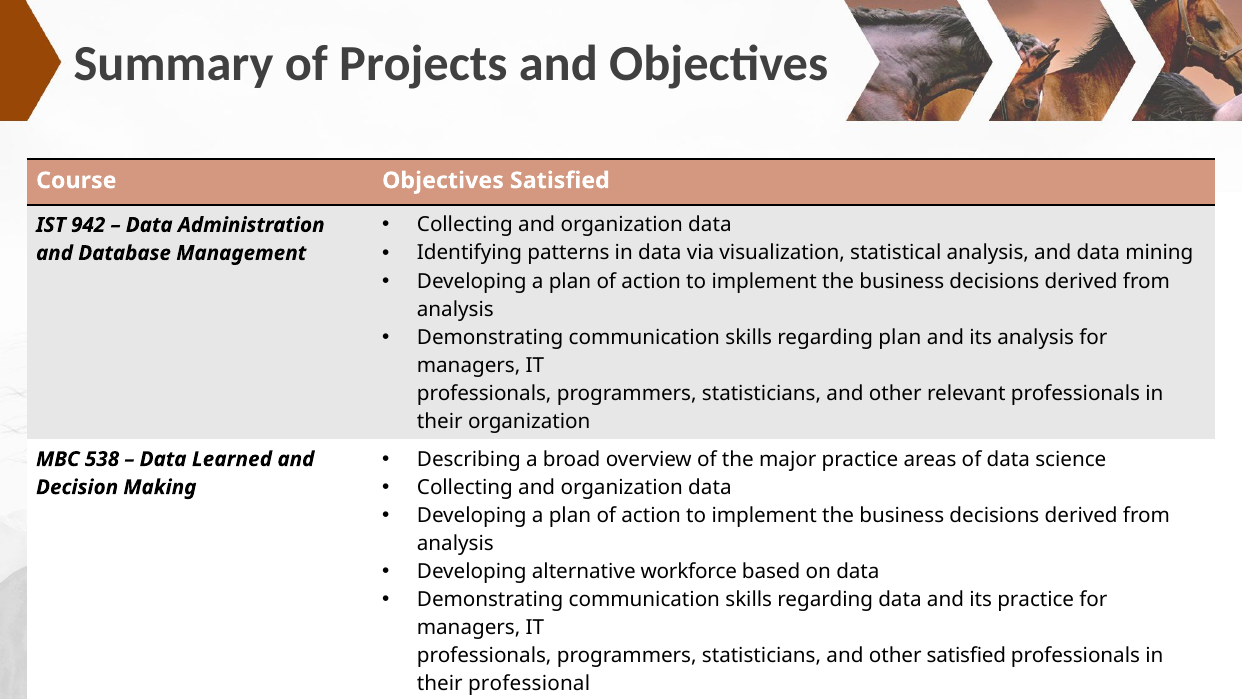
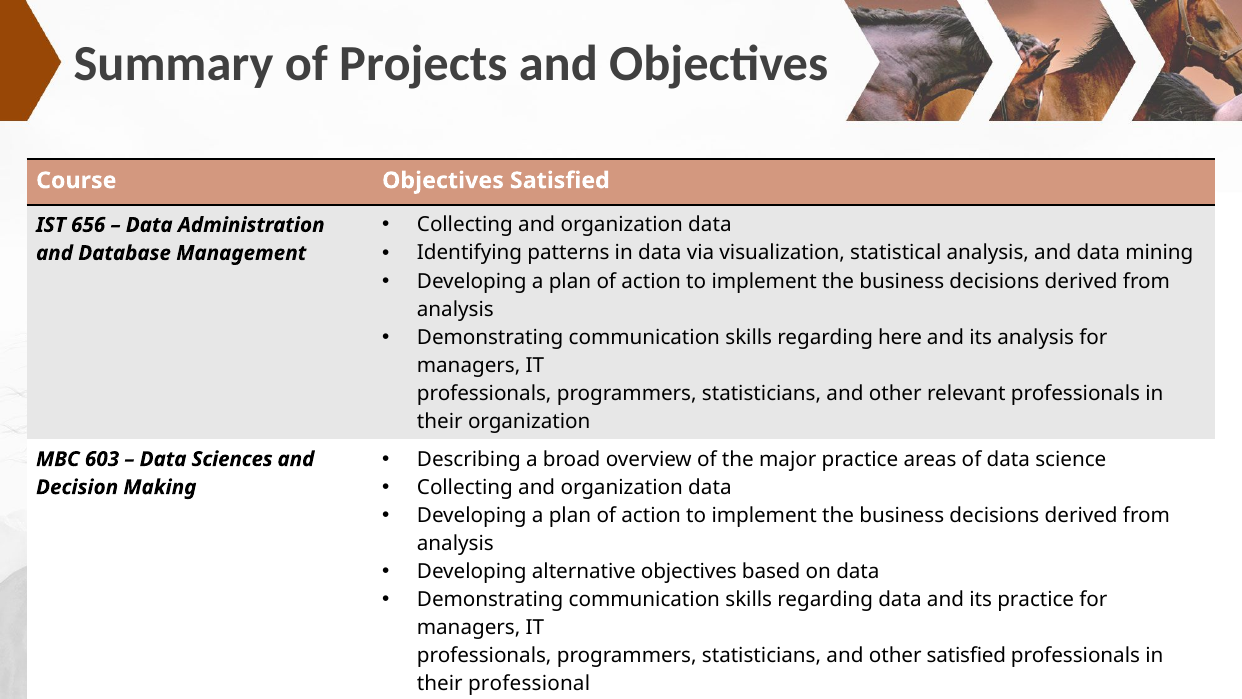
942: 942 -> 656 (88, 225)
regarding plan: plan -> here (900, 337)
538: 538 -> 603 (102, 459)
Learned: Learned -> Sciences (232, 459)
alternative workforce: workforce -> objectives (689, 572)
